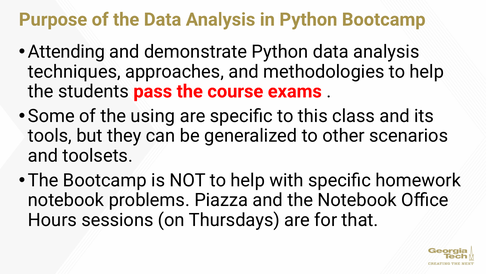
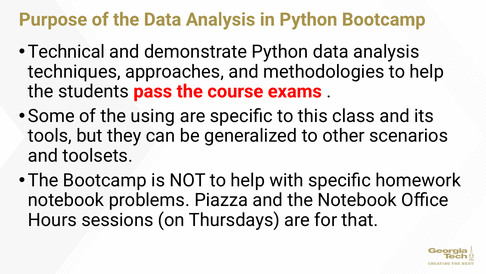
Attending: Attending -> Technical (66, 52)
